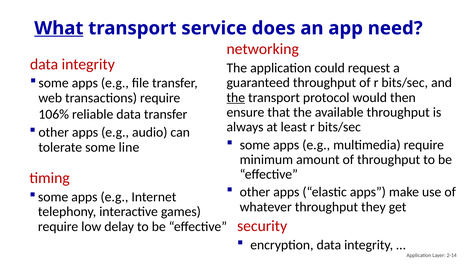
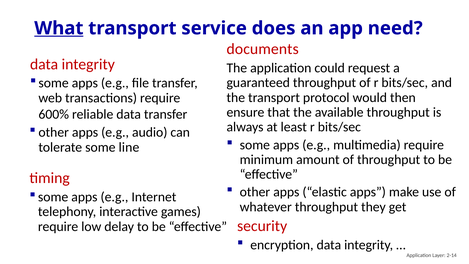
networking: networking -> documents (263, 49)
the underline: present -> none (236, 97)
106%: 106% -> 600% (54, 114)
